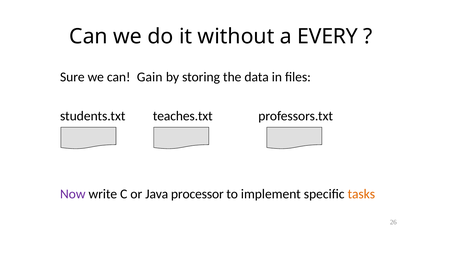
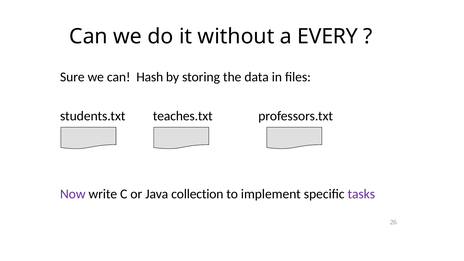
Gain: Gain -> Hash (150, 77)
processor: processor -> collection (197, 194)
tasks colour: orange -> purple (361, 194)
